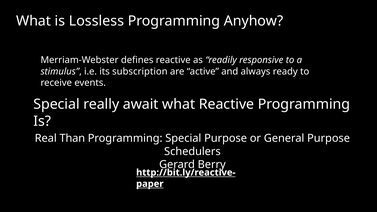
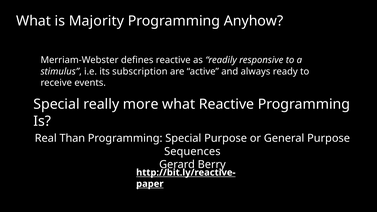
Lossless: Lossless -> Majority (96, 21)
await: await -> more (141, 104)
Schedulers: Schedulers -> Sequences (192, 151)
